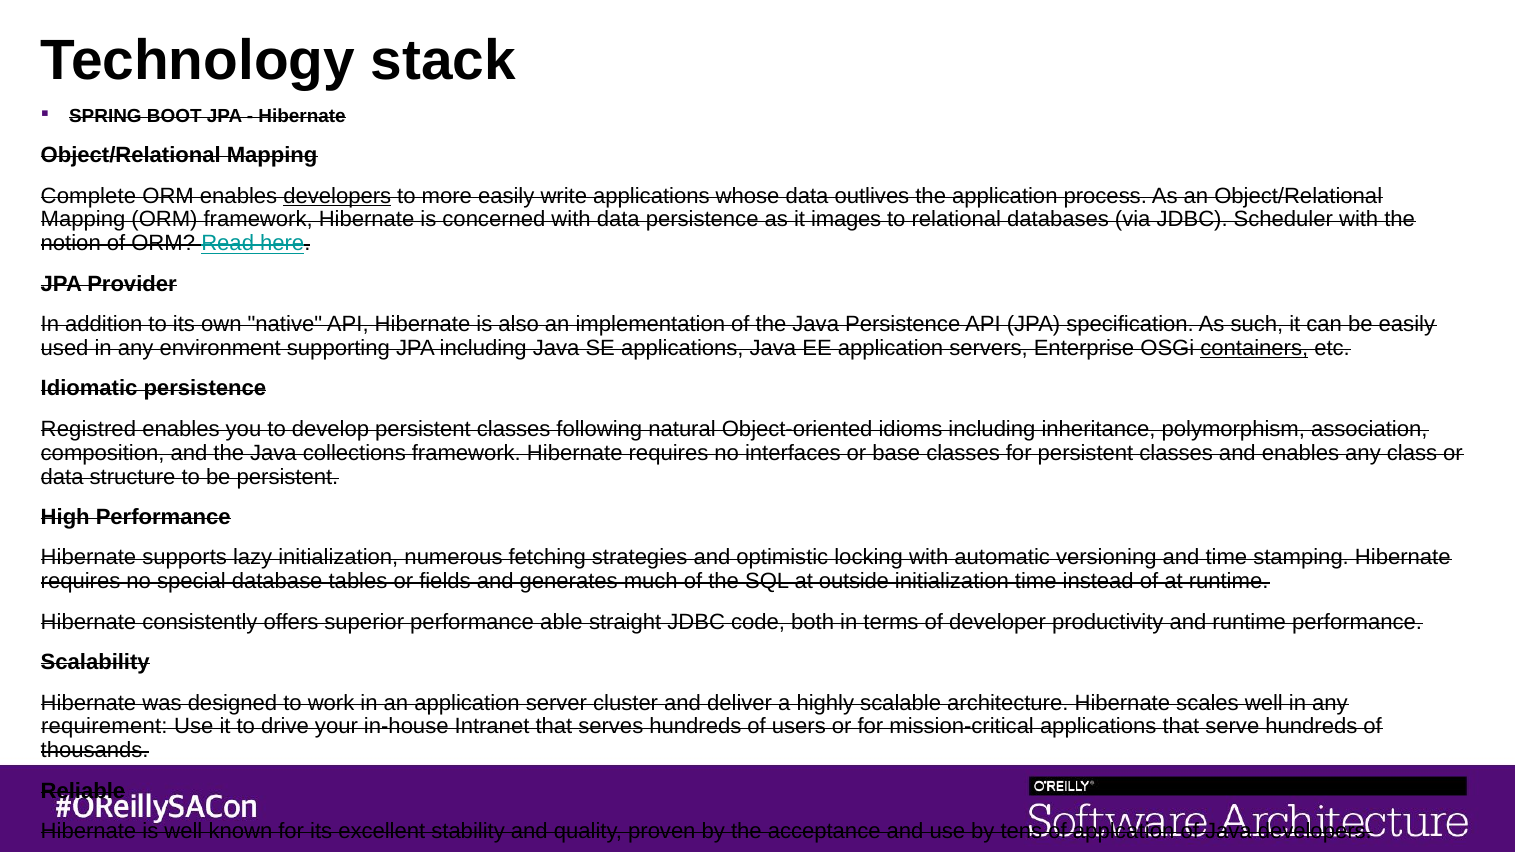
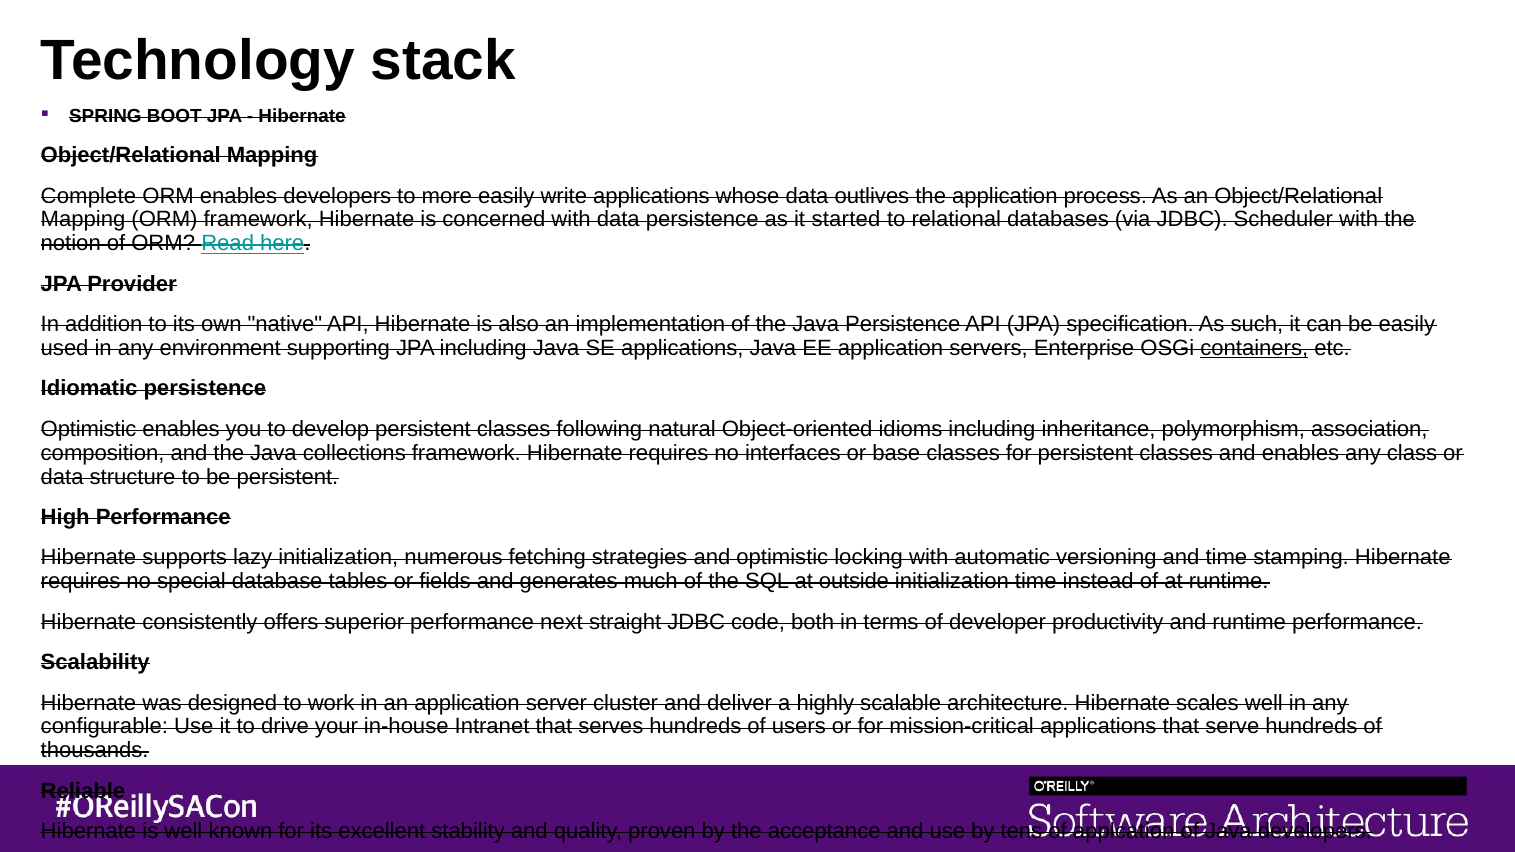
developers underline: present -> none (337, 196)
images: images -> started (846, 220)
Registred: Registred -> Optimistic (89, 429)
able: able -> next (561, 622)
requirement: requirement -> configurable (104, 727)
